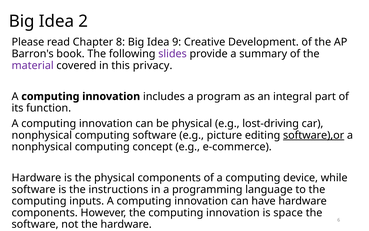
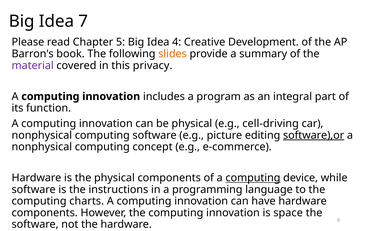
2: 2 -> 7 (83, 21)
8: 8 -> 5 (121, 42)
9: 9 -> 4 (177, 42)
slides colour: purple -> orange (173, 54)
lost-driving: lost-driving -> cell-driving (271, 123)
computing underline: none -> present (253, 178)
inputs: inputs -> charts (87, 201)
